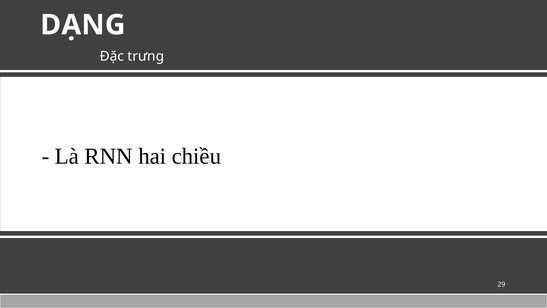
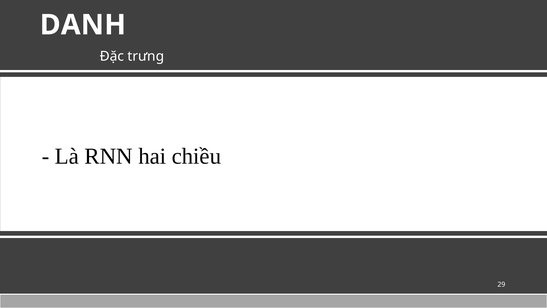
DẠNG: DẠNG -> DANH (83, 25)
